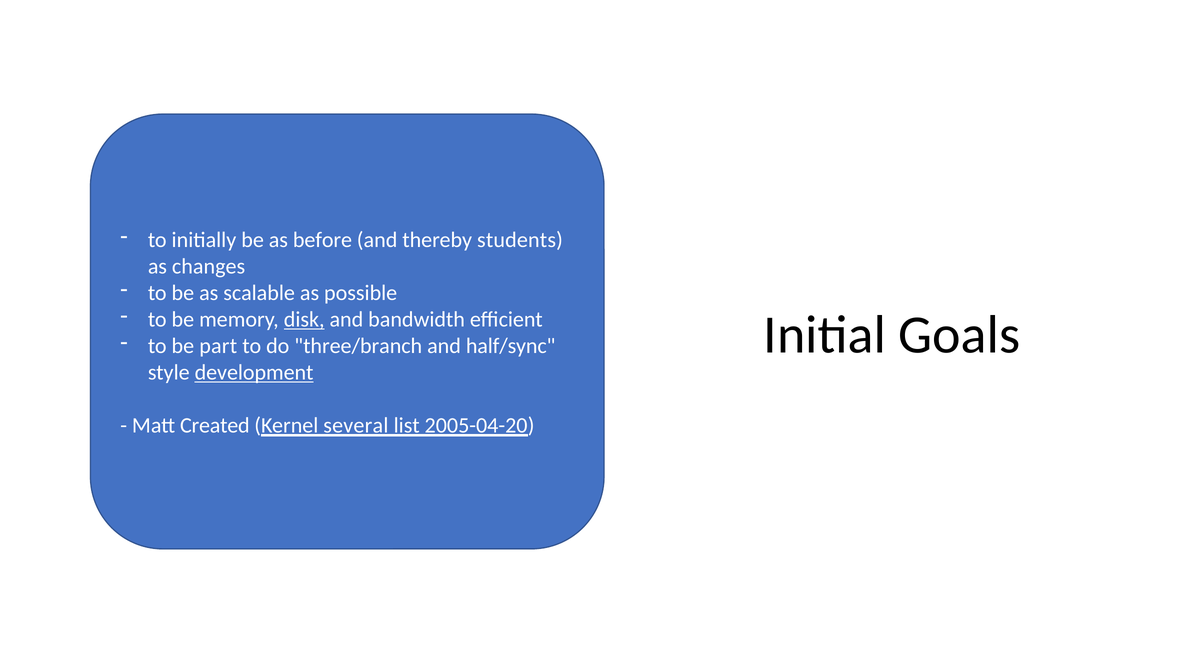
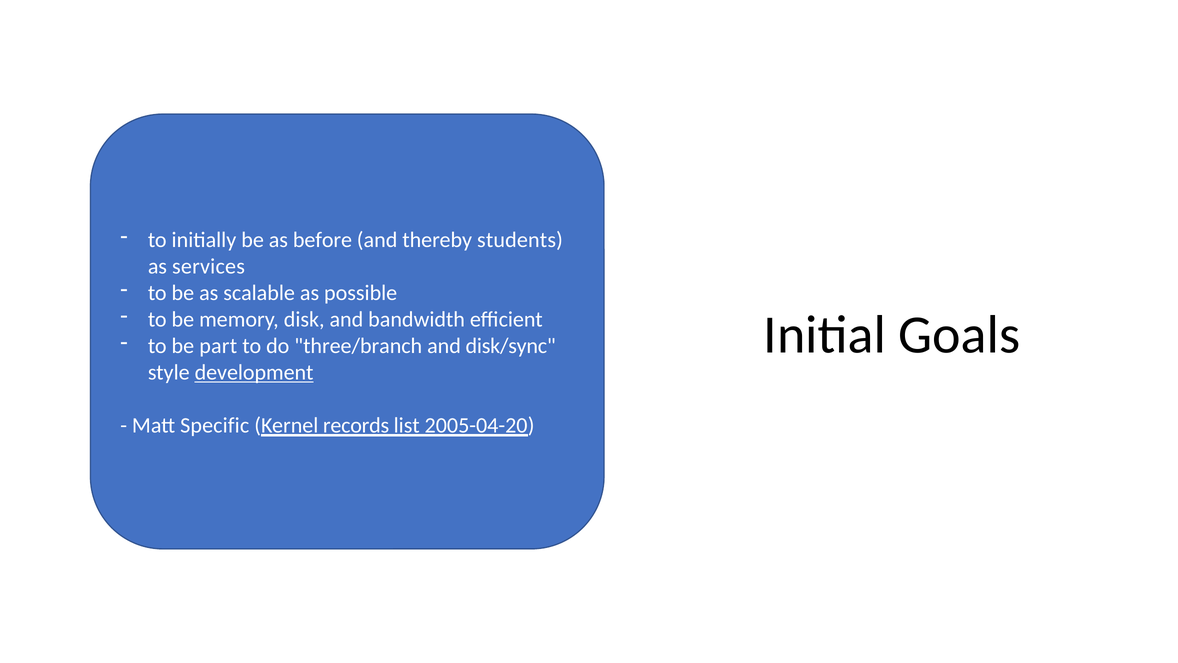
changes: changes -> services (208, 266)
disk underline: present -> none (304, 319)
half/sync: half/sync -> disk/sync (511, 346)
Created: Created -> Specific (215, 425)
several: several -> records (356, 425)
